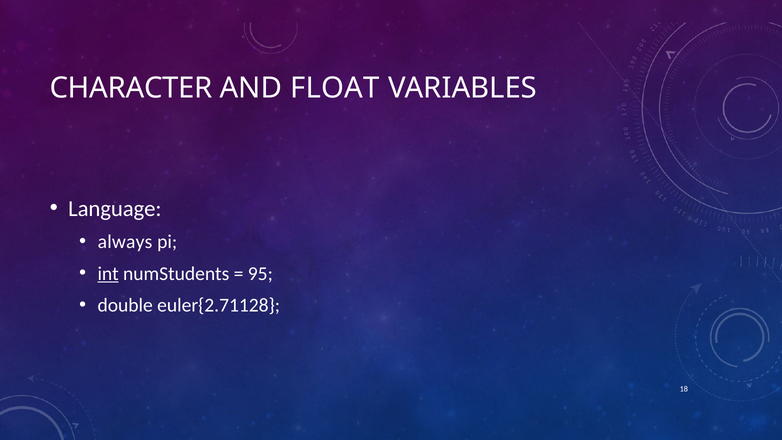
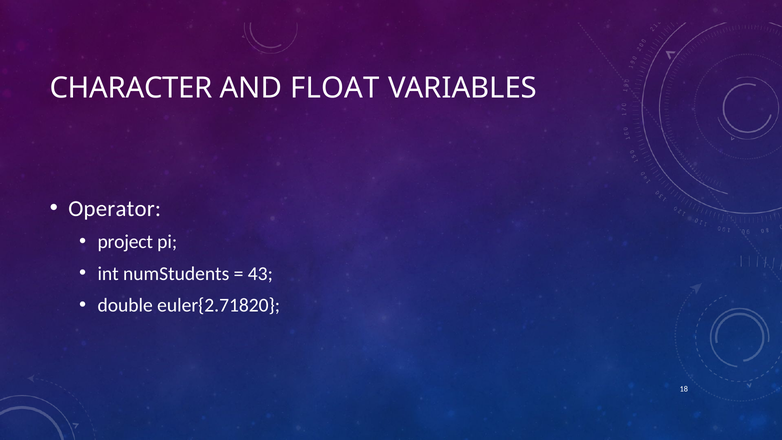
Language: Language -> Operator (115, 209)
always: always -> project (125, 242)
int underline: present -> none (108, 274)
95: 95 -> 43 (260, 274)
euler{2.71128: euler{2.71128 -> euler{2.71820 (219, 305)
